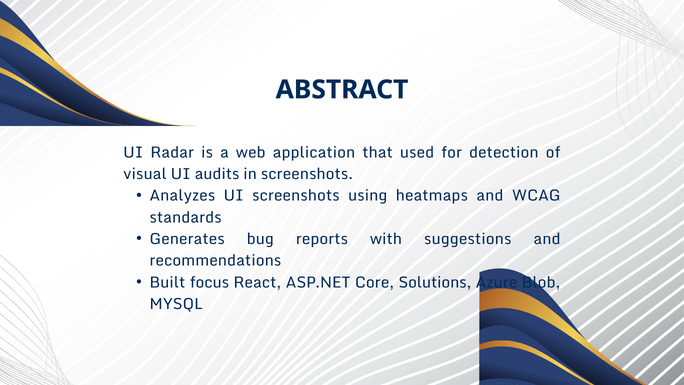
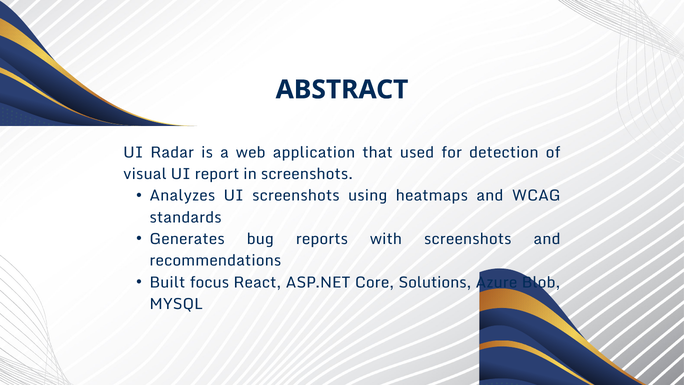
audits: audits -> report (217, 174)
with suggestions: suggestions -> screenshots (468, 239)
